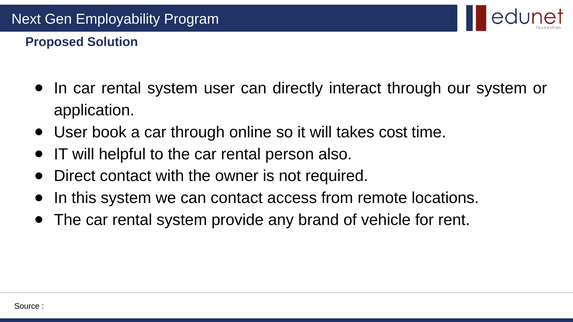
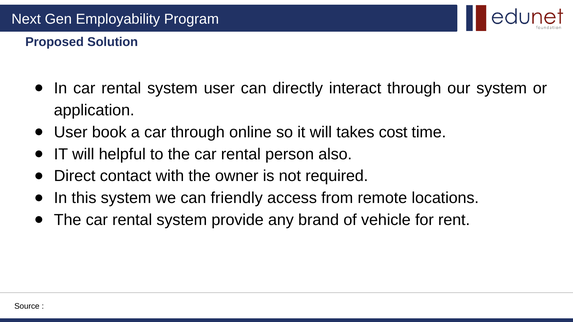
can contact: contact -> friendly (237, 198)
